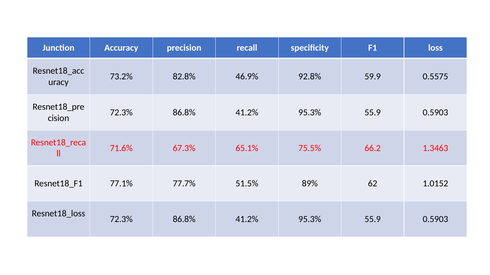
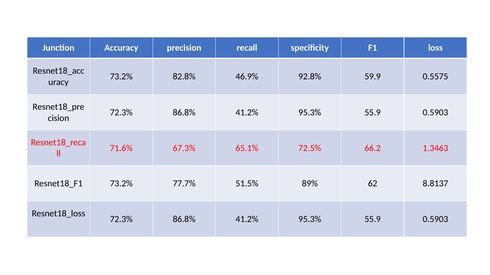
75.5%: 75.5% -> 72.5% (310, 148)
77.1%: 77.1% -> 73.2% (121, 184)
1.0152: 1.0152 -> 8.8137 (435, 184)
